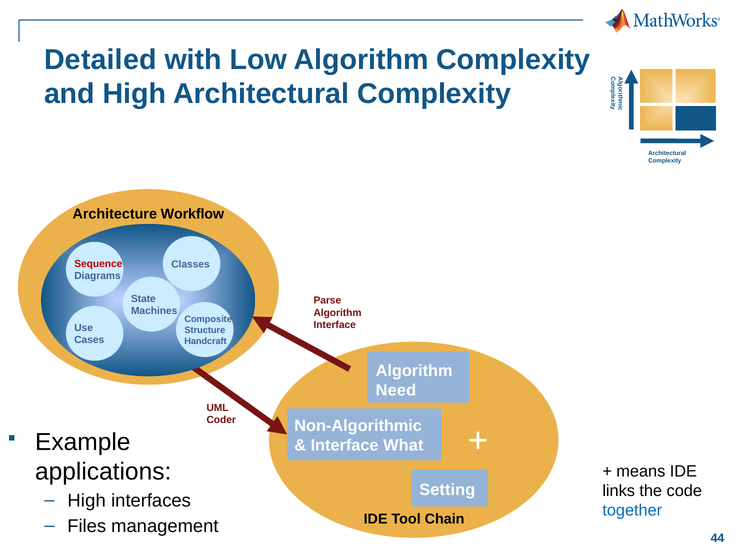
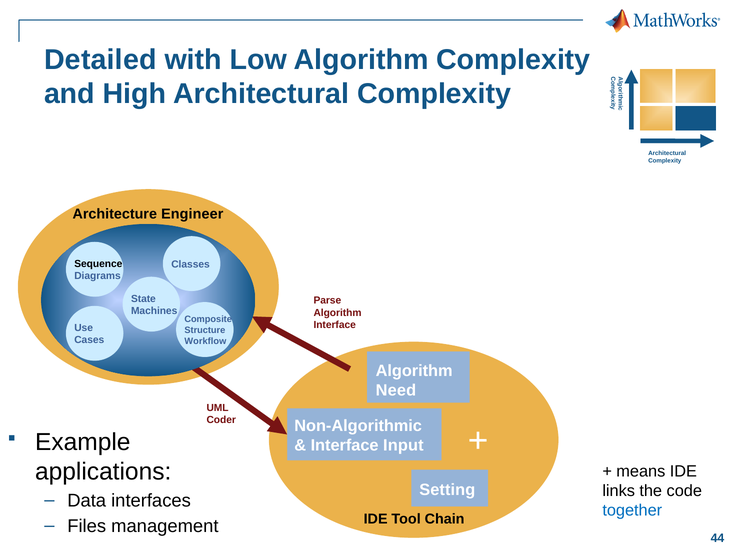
Workflow: Workflow -> Engineer (192, 214)
Sequence colour: red -> black (98, 264)
Handcraft: Handcraft -> Workflow (205, 341)
What: What -> Input (403, 445)
High: High -> Data (87, 501)
